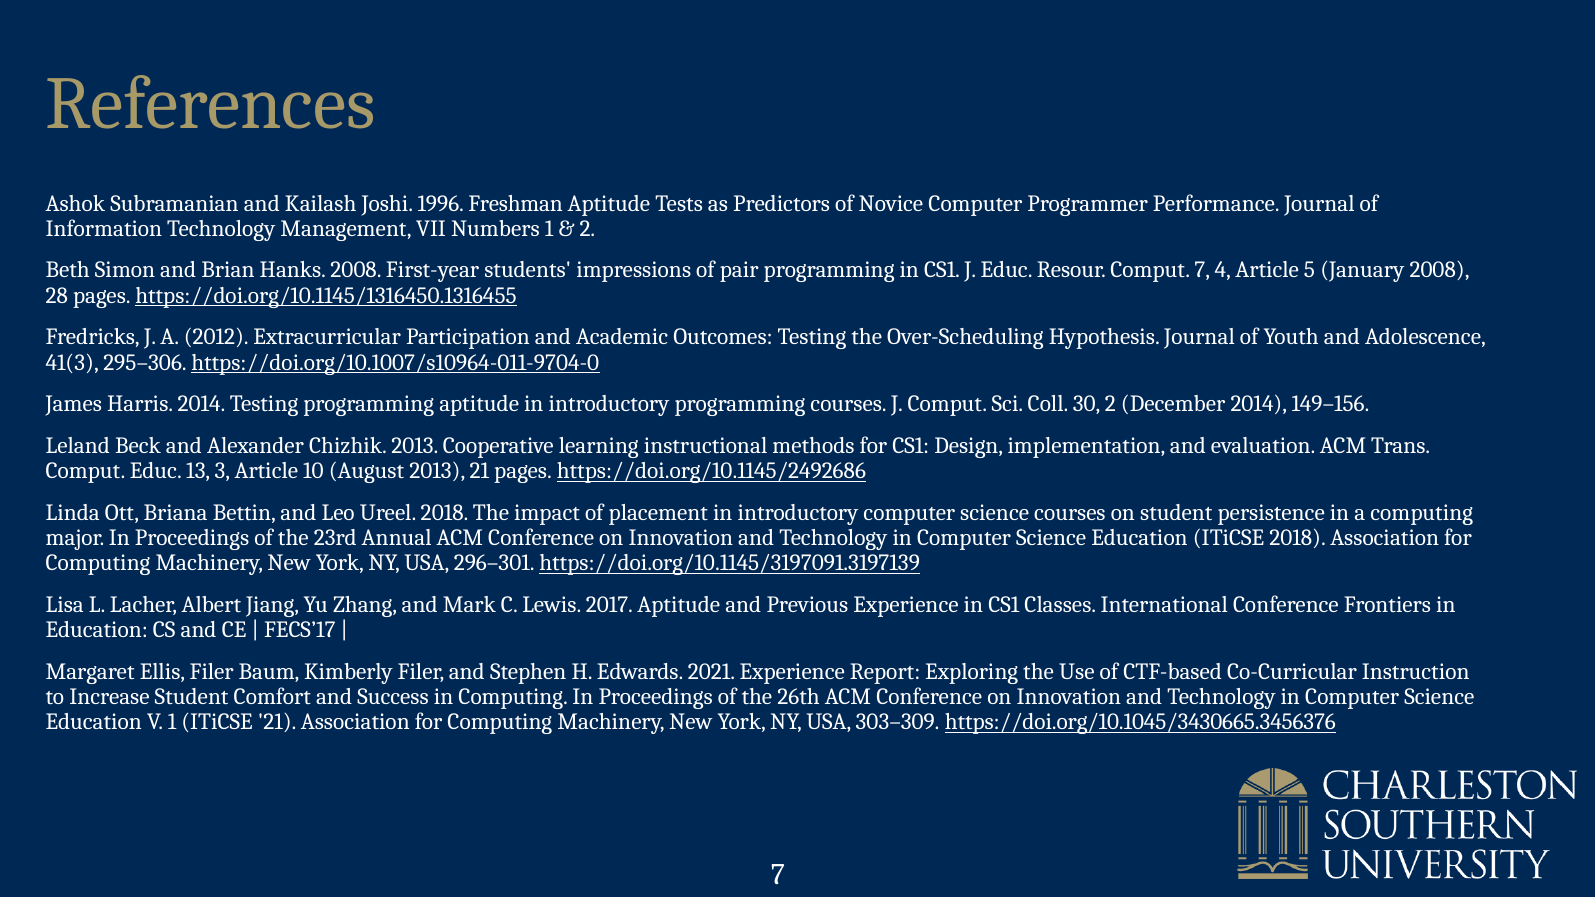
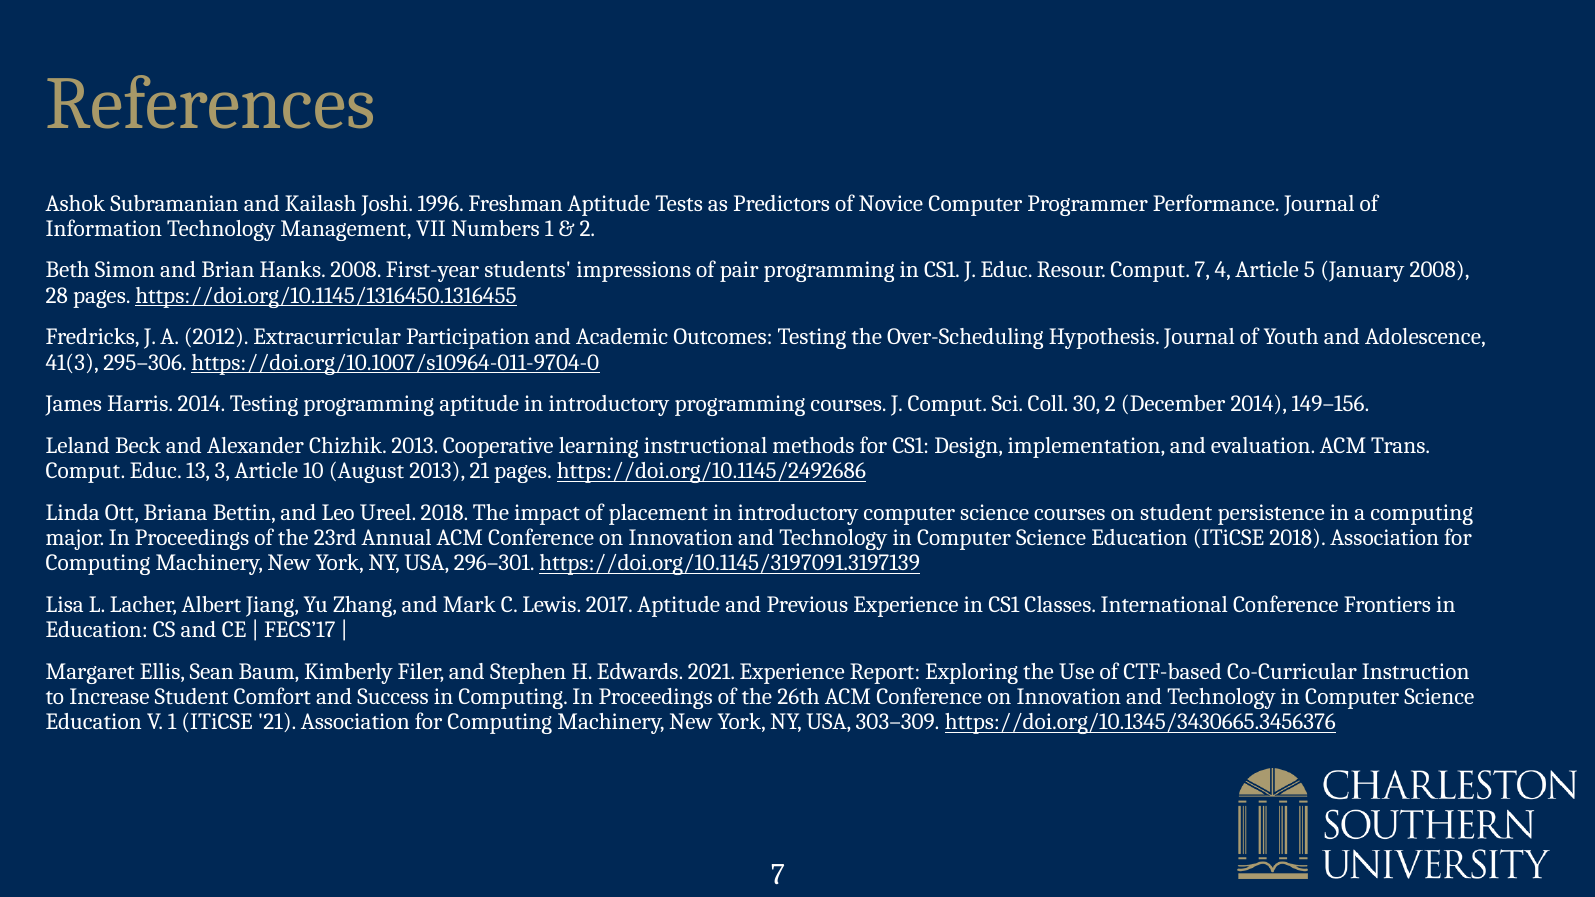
Ellis Filer: Filer -> Sean (212, 672)
https://doi.org/10.1045/3430665.3456376: https://doi.org/10.1045/3430665.3456376 -> https://doi.org/10.1345/3430665.3456376 (1140, 722)
